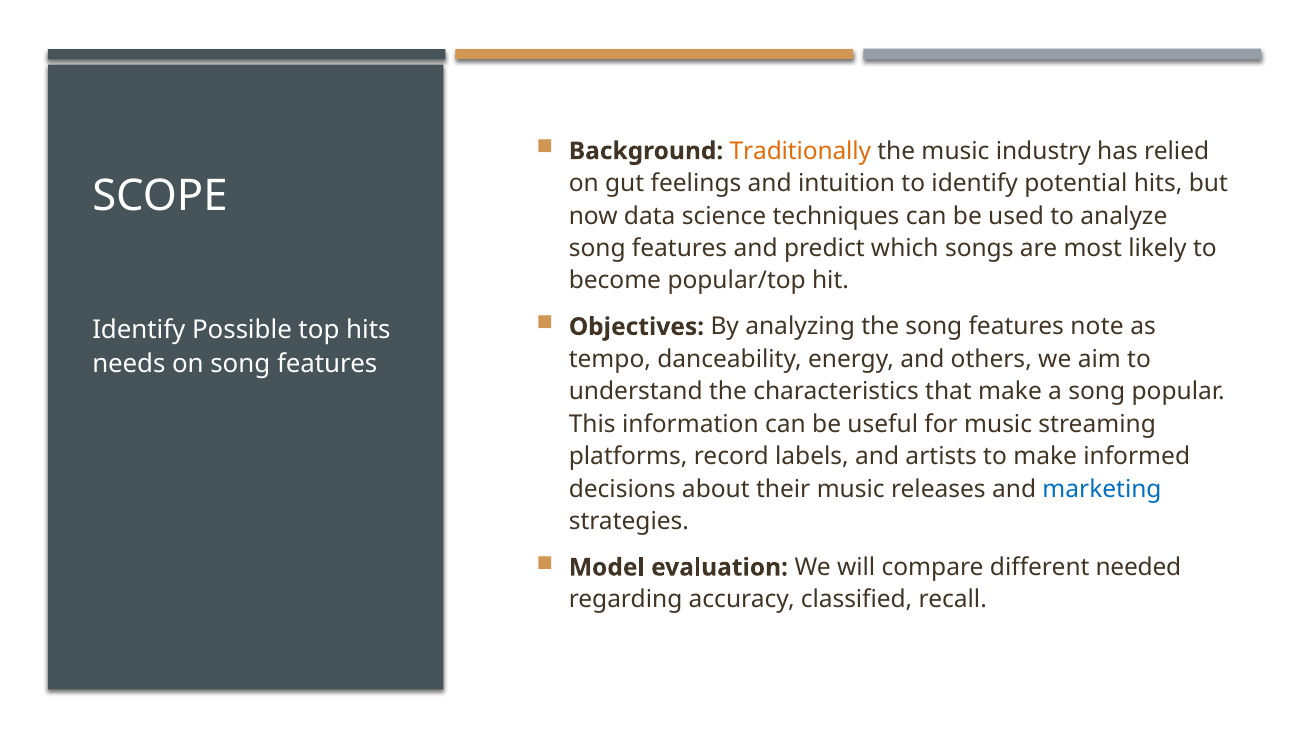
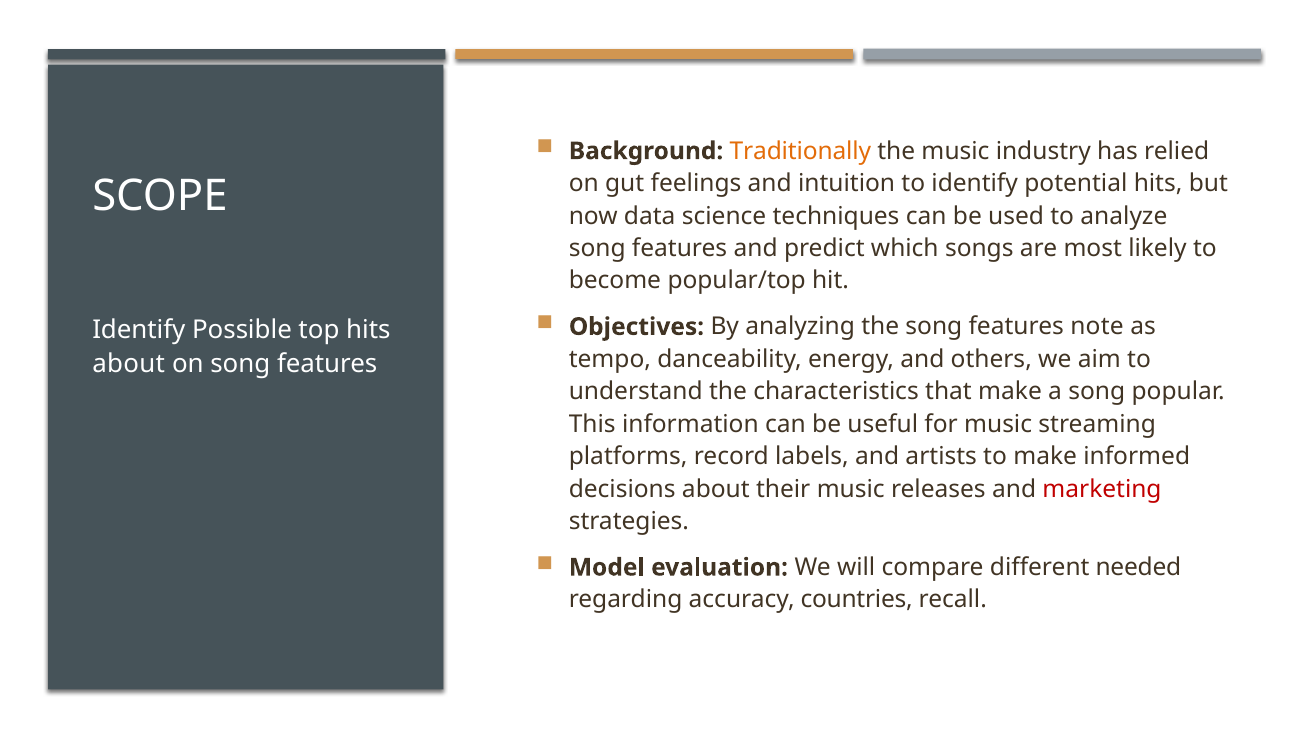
needs: needs -> about (129, 364)
marketing colour: blue -> red (1102, 488)
classified: classified -> countries (857, 599)
